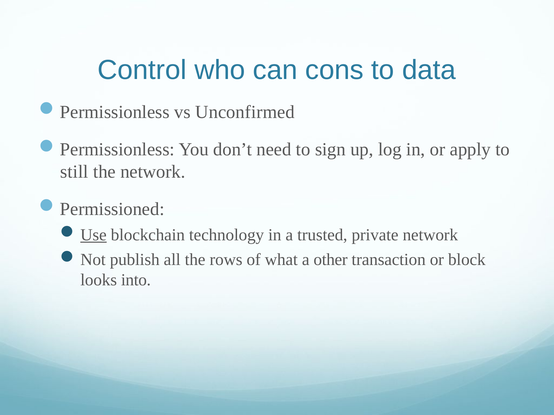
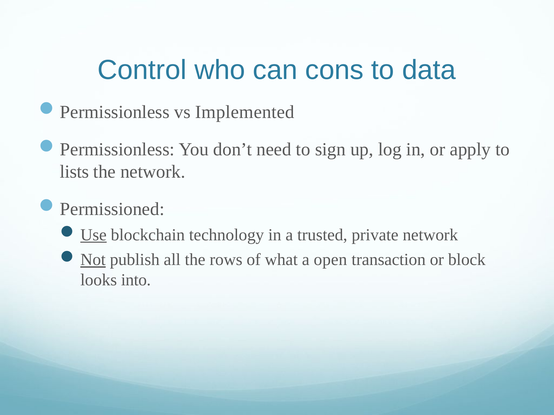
Unconfirmed: Unconfirmed -> Implemented (245, 112)
still: still -> lists (74, 172)
Not underline: none -> present (93, 260)
other: other -> open (330, 260)
